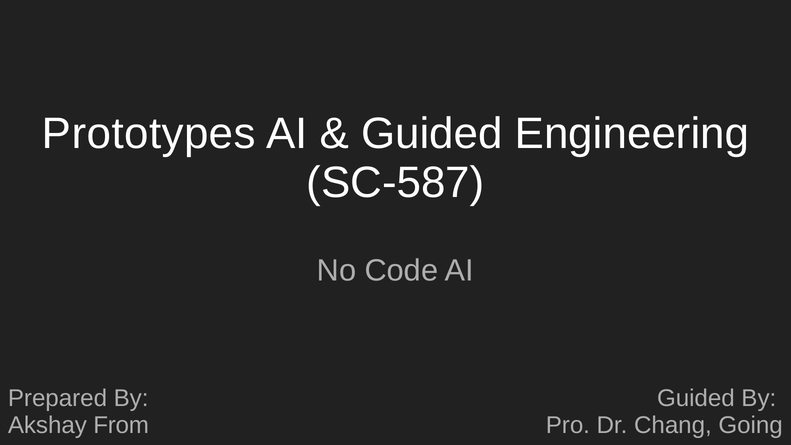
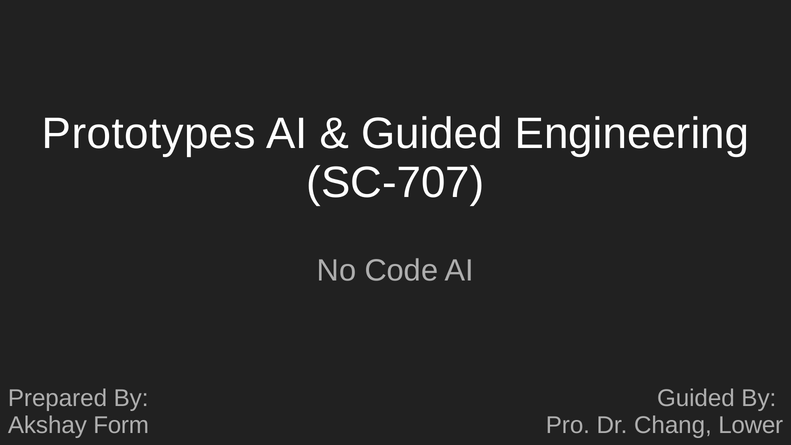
SC-587: SC-587 -> SC-707 (395, 183)
From: From -> Form (121, 425)
Going: Going -> Lower (751, 425)
